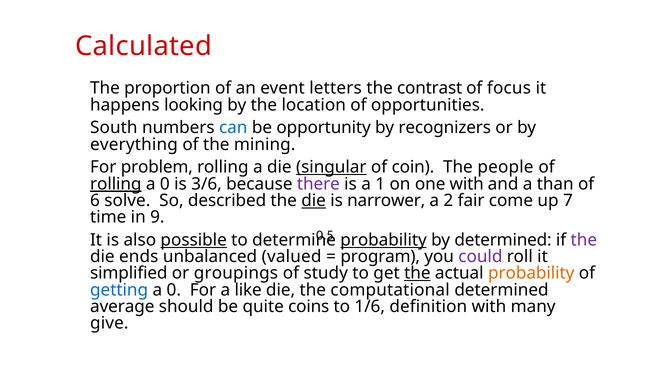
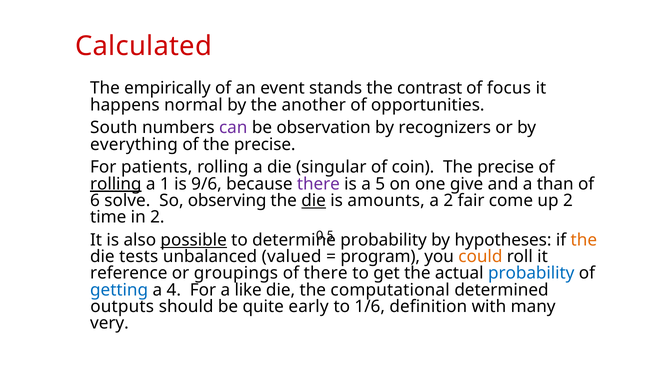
proportion: proportion -> empirically (167, 88)
letters: letters -> stands (336, 88)
looking: looking -> normal (193, 105)
location: location -> another (314, 105)
can colour: blue -> purple (233, 128)
opportunity: opportunity -> observation (324, 128)
of the mining: mining -> precise (265, 144)
problem: problem -> patients (157, 167)
singular underline: present -> none (331, 167)
people: people -> precise (506, 167)
0: 0 -> 1 (165, 184)
3/6: 3/6 -> 9/6 (206, 184)
1: 1 -> 5 (380, 184)
one with: with -> give (467, 184)
described: described -> observing (227, 201)
narrower: narrower -> amounts (386, 201)
up 7: 7 -> 2 (568, 201)
in 9: 9 -> 2 (157, 217)
probability underline: present -> none (384, 240)
by determined: determined -> hypotheses (503, 240)
the colour: purple -> orange (584, 240)
ends: ends -> tests (139, 257)
could colour: purple -> orange (480, 257)
simplified: simplified -> reference (129, 273)
of study: study -> there (326, 273)
the underline: present -> none (417, 273)
probability colour: orange -> blue (531, 273)
0: 0 -> 4 (174, 290)
average: average -> outputs (122, 307)
coins: coins -> early (309, 307)
give: give -> very (109, 323)
